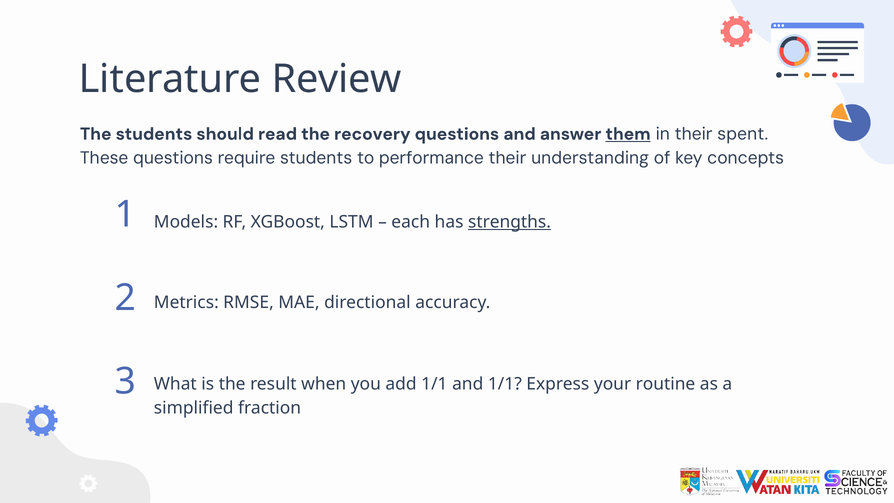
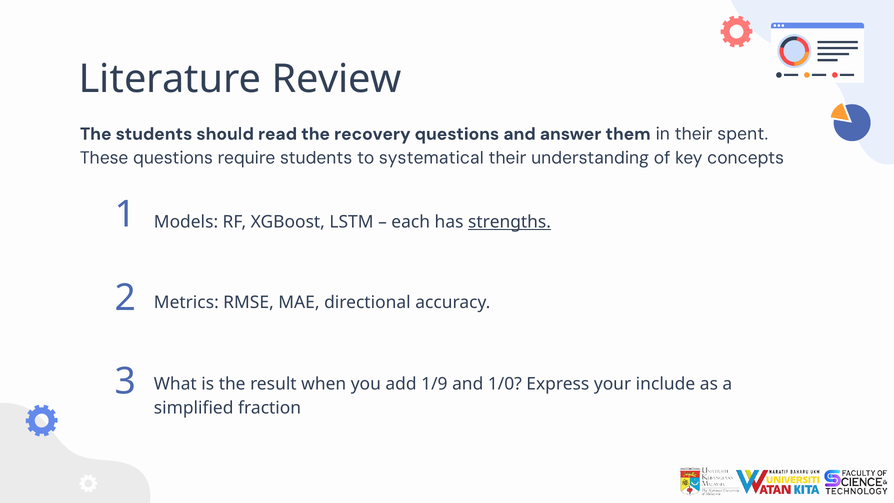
them underline: present -> none (628, 134)
performance: performance -> systematical (431, 158)
add 1/1: 1/1 -> 1/9 (434, 384)
and 1/1: 1/1 -> 1/0 (505, 384)
routine: routine -> include (665, 384)
